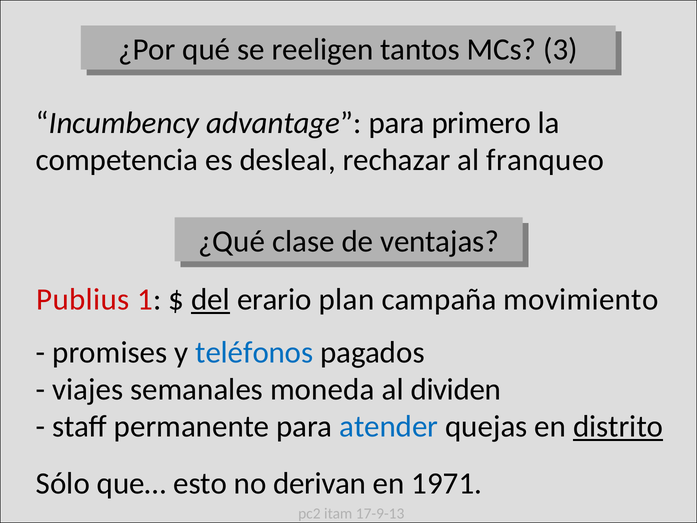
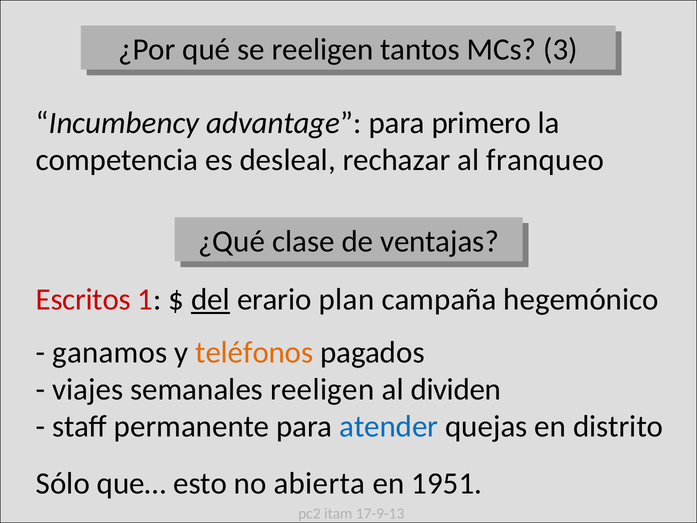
Publius: Publius -> Escritos (83, 299)
movimiento: movimiento -> hegemónico (581, 299)
promises: promises -> ganamos (110, 352)
teléfonos colour: blue -> orange (254, 352)
semanales moneda: moneda -> reeligen (322, 389)
distrito underline: present -> none (618, 426)
derivan: derivan -> abierta (319, 483)
1971: 1971 -> 1951 (447, 483)
